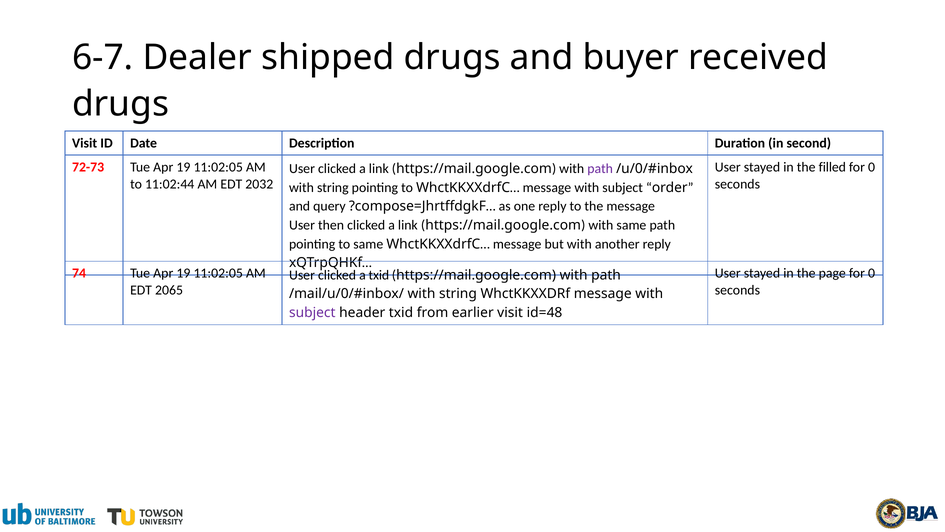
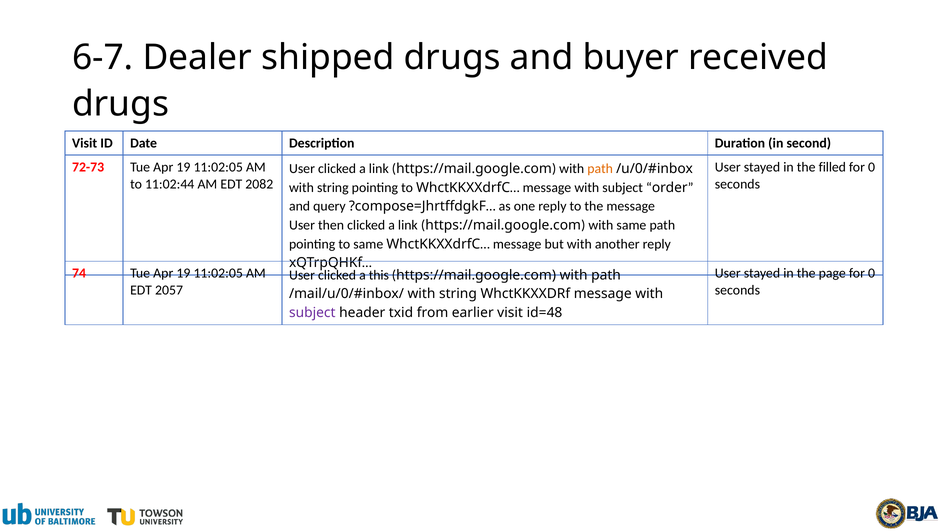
path colour: purple -> orange (600, 169)
2032: 2032 -> 2082 (259, 184)
a txid: txid -> this (379, 275)
2065: 2065 -> 2057 (169, 290)
